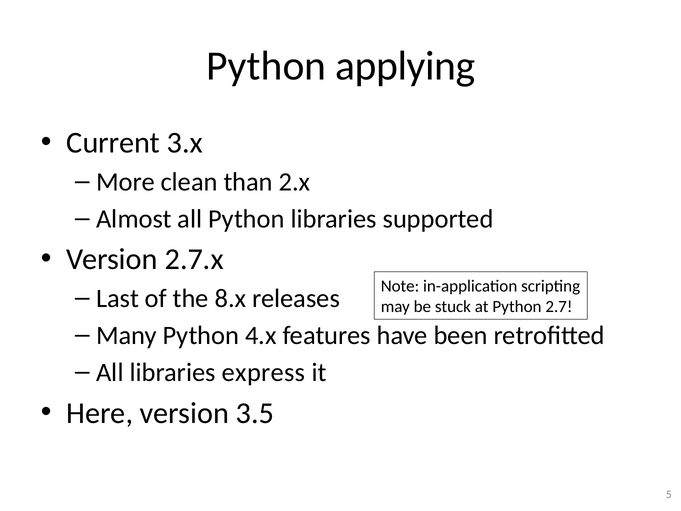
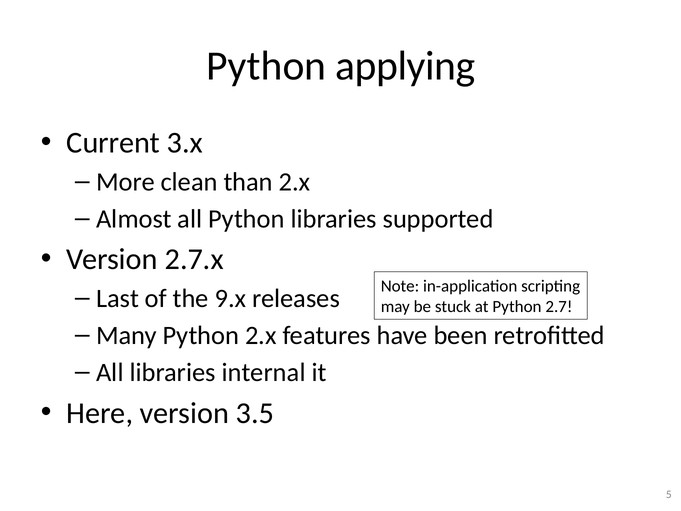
8.x: 8.x -> 9.x (230, 298)
Python 4.x: 4.x -> 2.x (261, 335)
express: express -> internal (264, 372)
